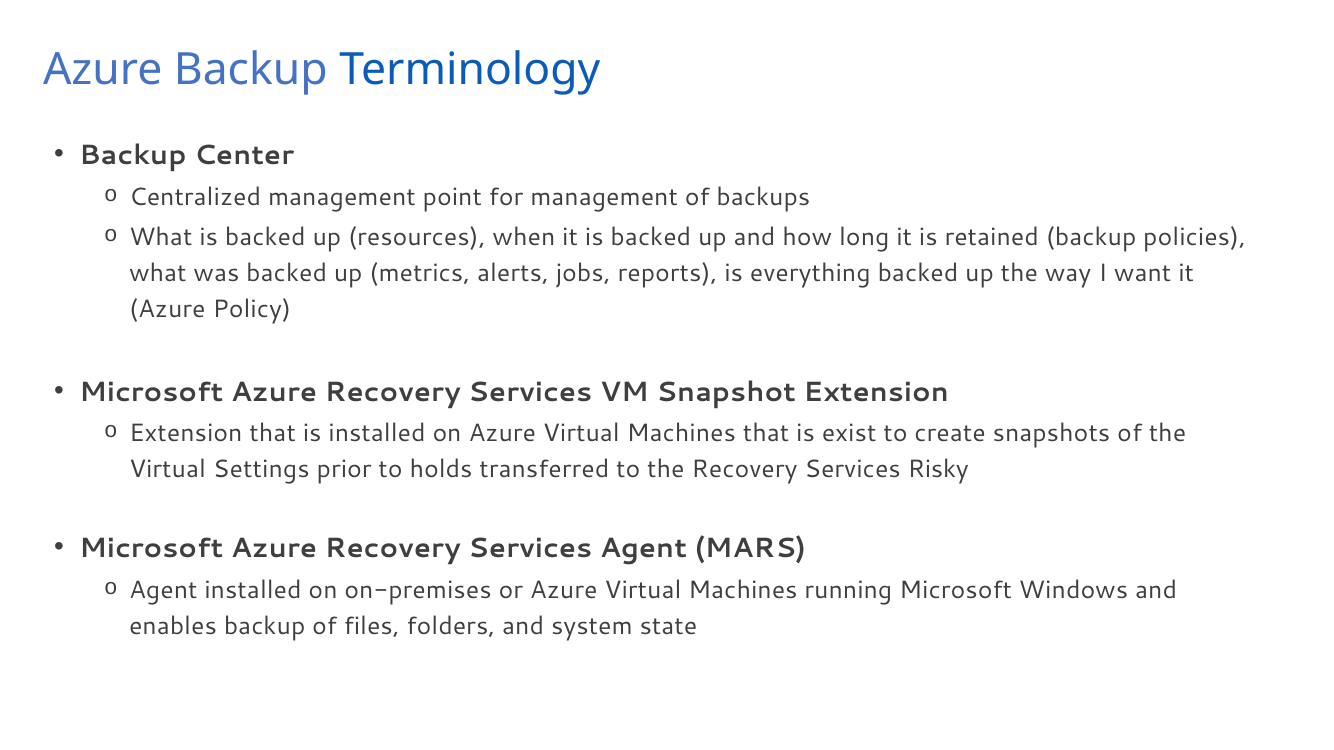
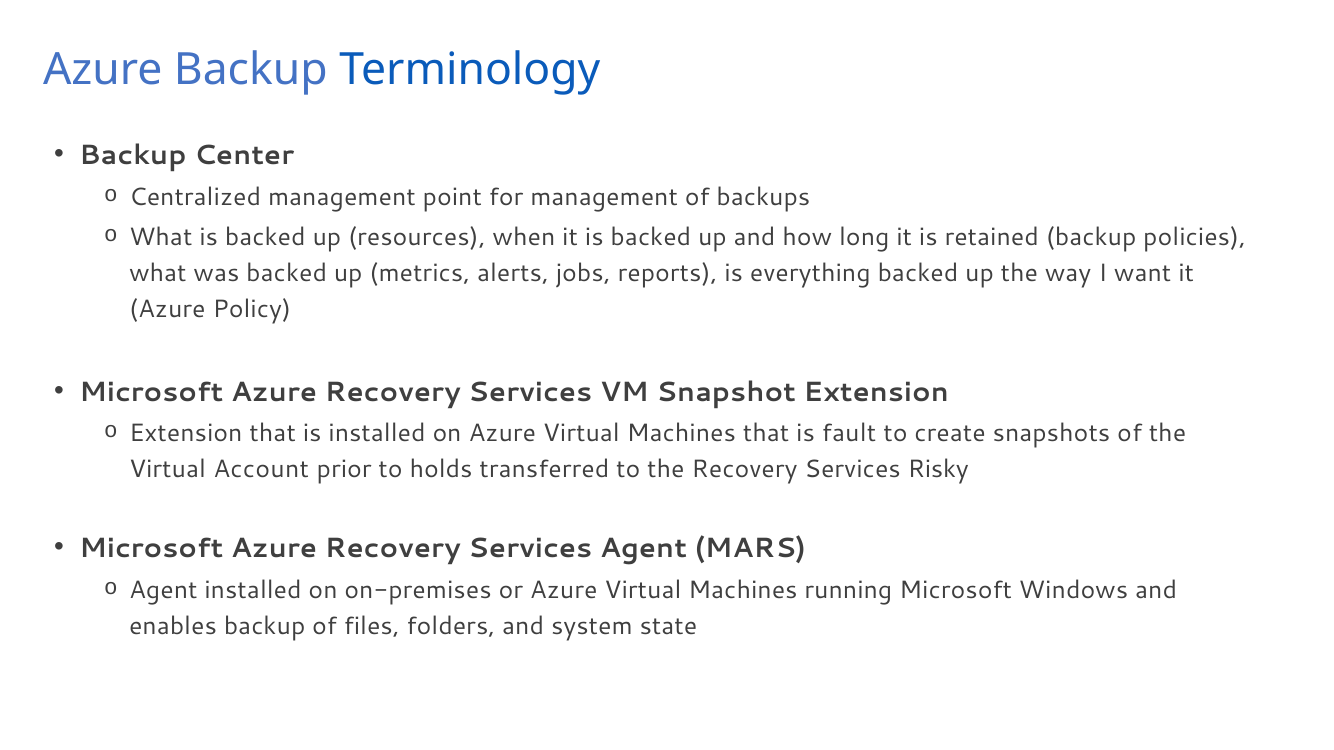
exist: exist -> fault (849, 434)
Settings: Settings -> Account (261, 470)
